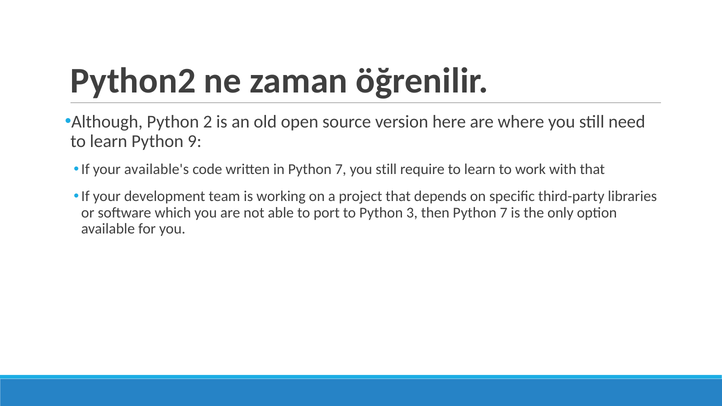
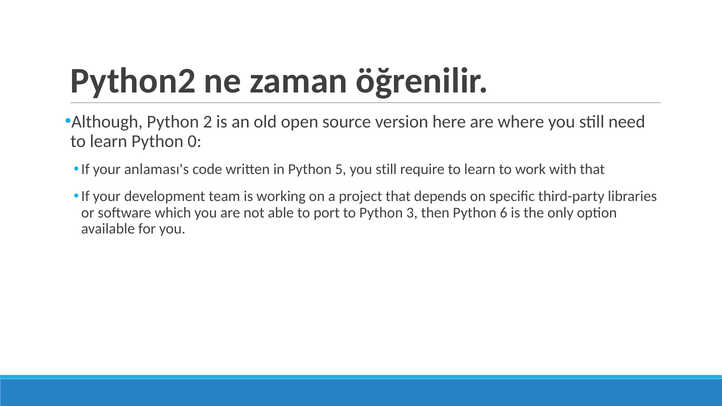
9: 9 -> 0 (195, 141)
available's: available's -> anlaması's (157, 170)
in Python 7: 7 -> 5 (341, 170)
then Python 7: 7 -> 6 (504, 213)
